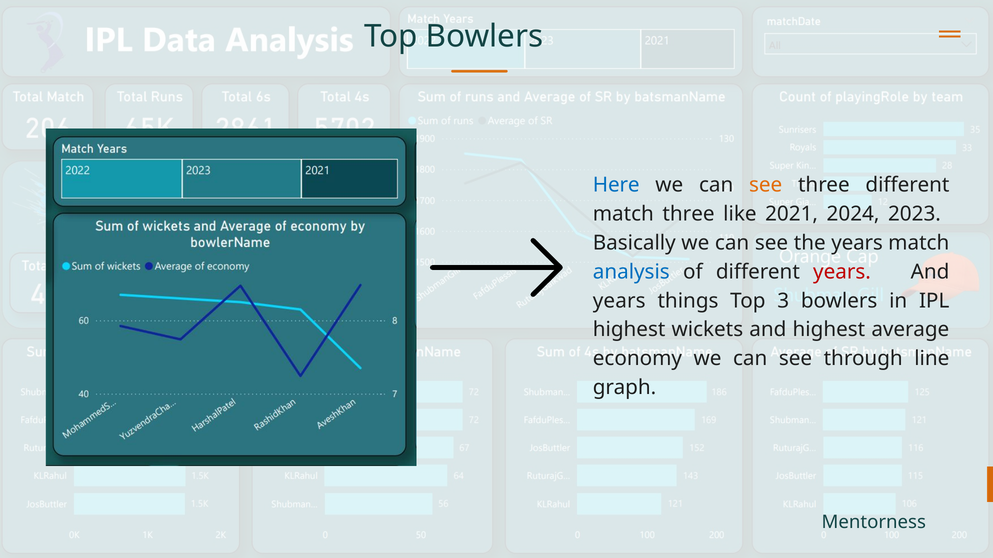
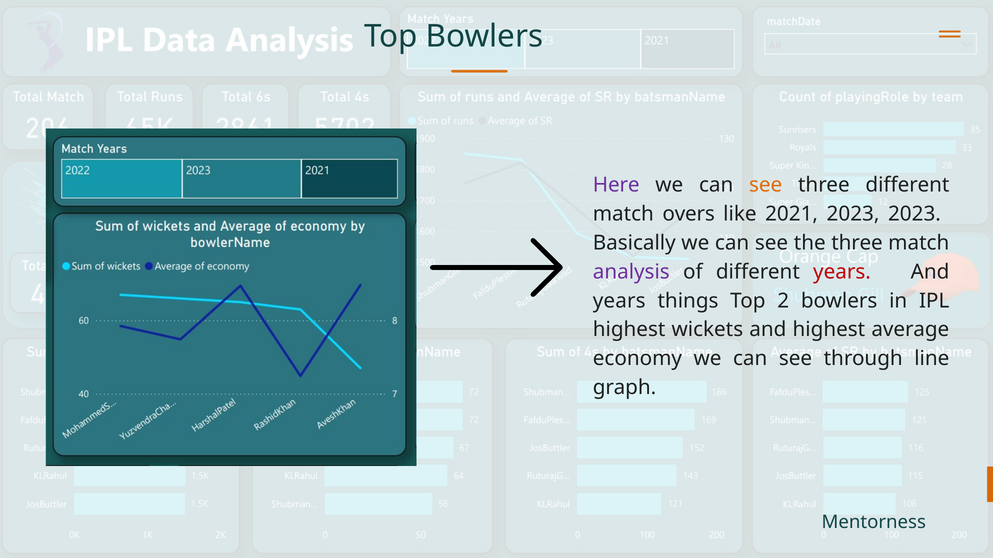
Here colour: blue -> purple (616, 185)
match three: three -> overs (689, 214)
2021 2024: 2024 -> 2023 (853, 214)
the years: years -> three (857, 243)
analysis colour: blue -> purple (631, 272)
3: 3 -> 2 (783, 301)
